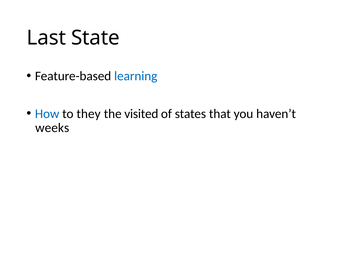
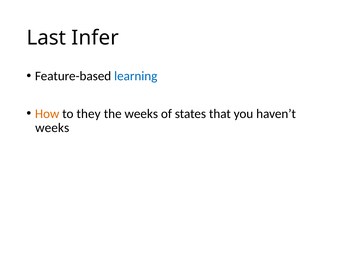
State: State -> Infer (95, 38)
How colour: blue -> orange (47, 114)
the visited: visited -> weeks (141, 114)
